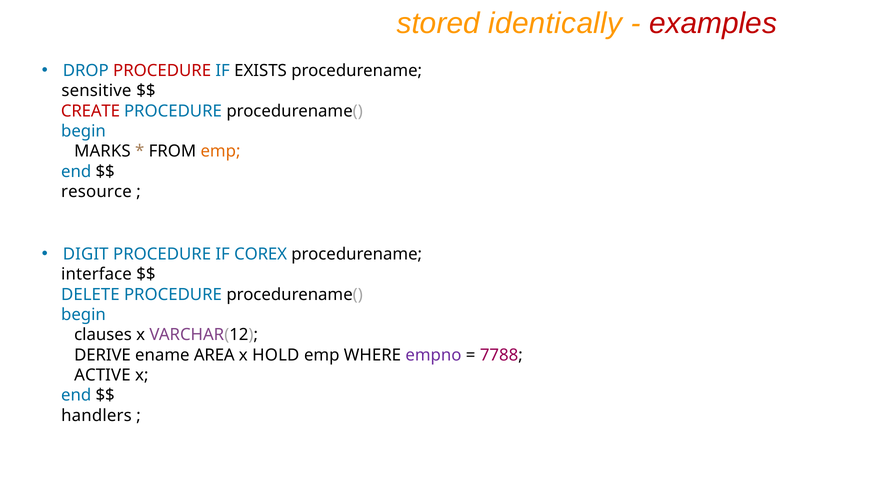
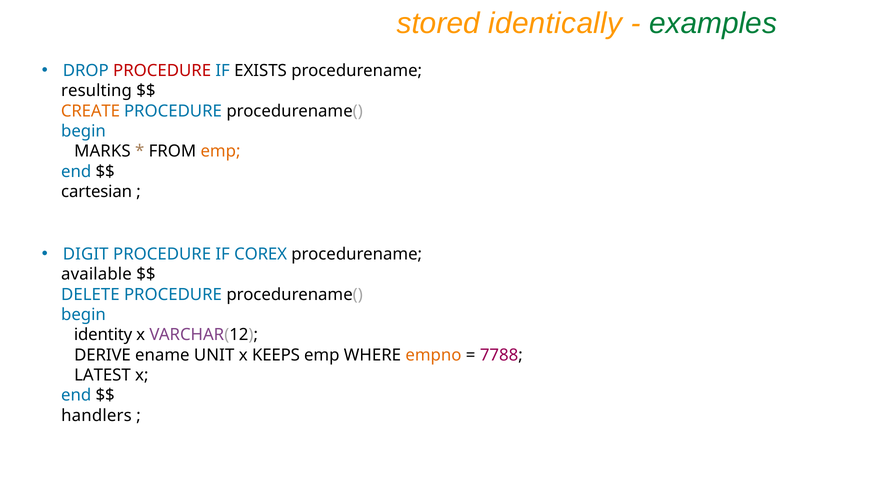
examples colour: red -> green (713, 23)
sensitive: sensitive -> resulting (96, 91)
CREATE colour: red -> orange (90, 111)
resource: resource -> cartesian (97, 192)
interface: interface -> available (96, 274)
clauses: clauses -> identity (103, 335)
AREA: AREA -> UNIT (214, 355)
HOLD: HOLD -> KEEPS (276, 355)
empno colour: purple -> orange (433, 355)
ACTIVE: ACTIVE -> LATEST (102, 375)
